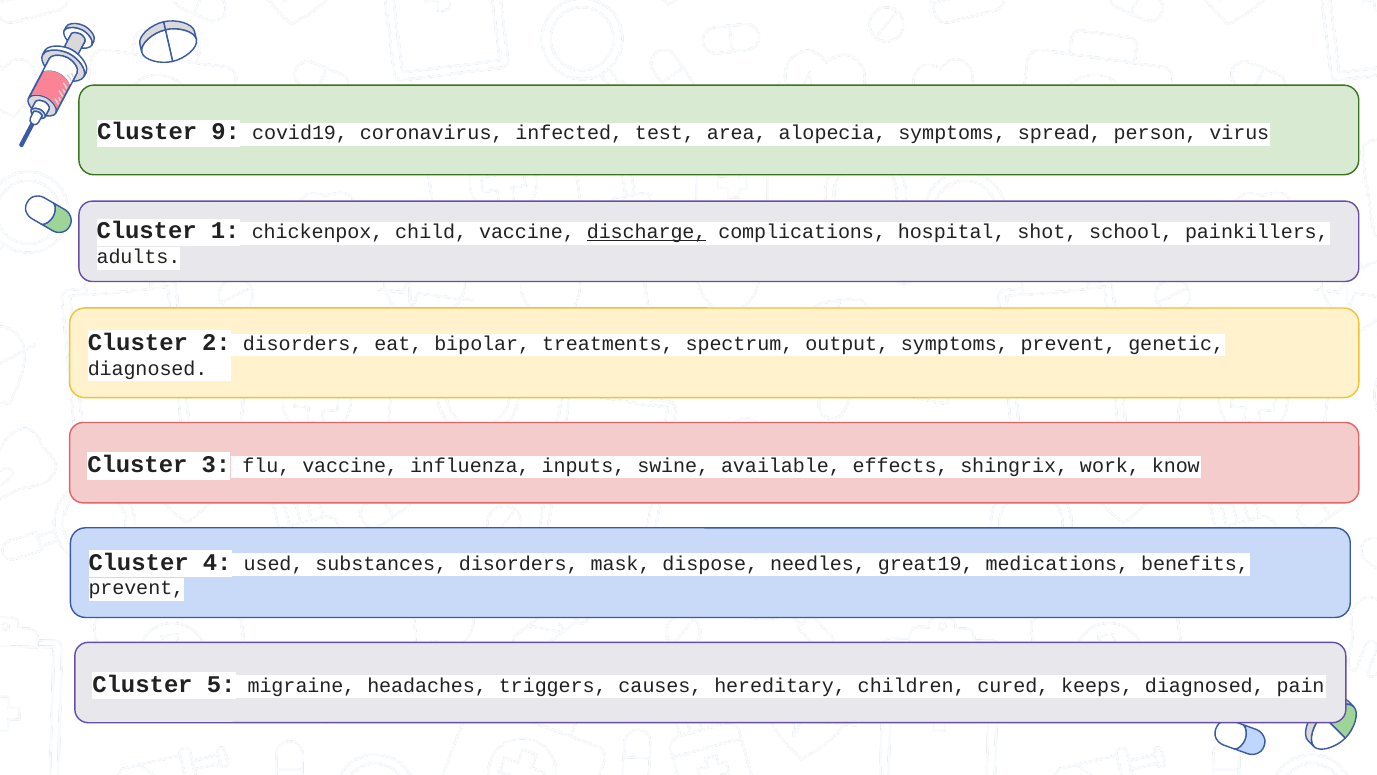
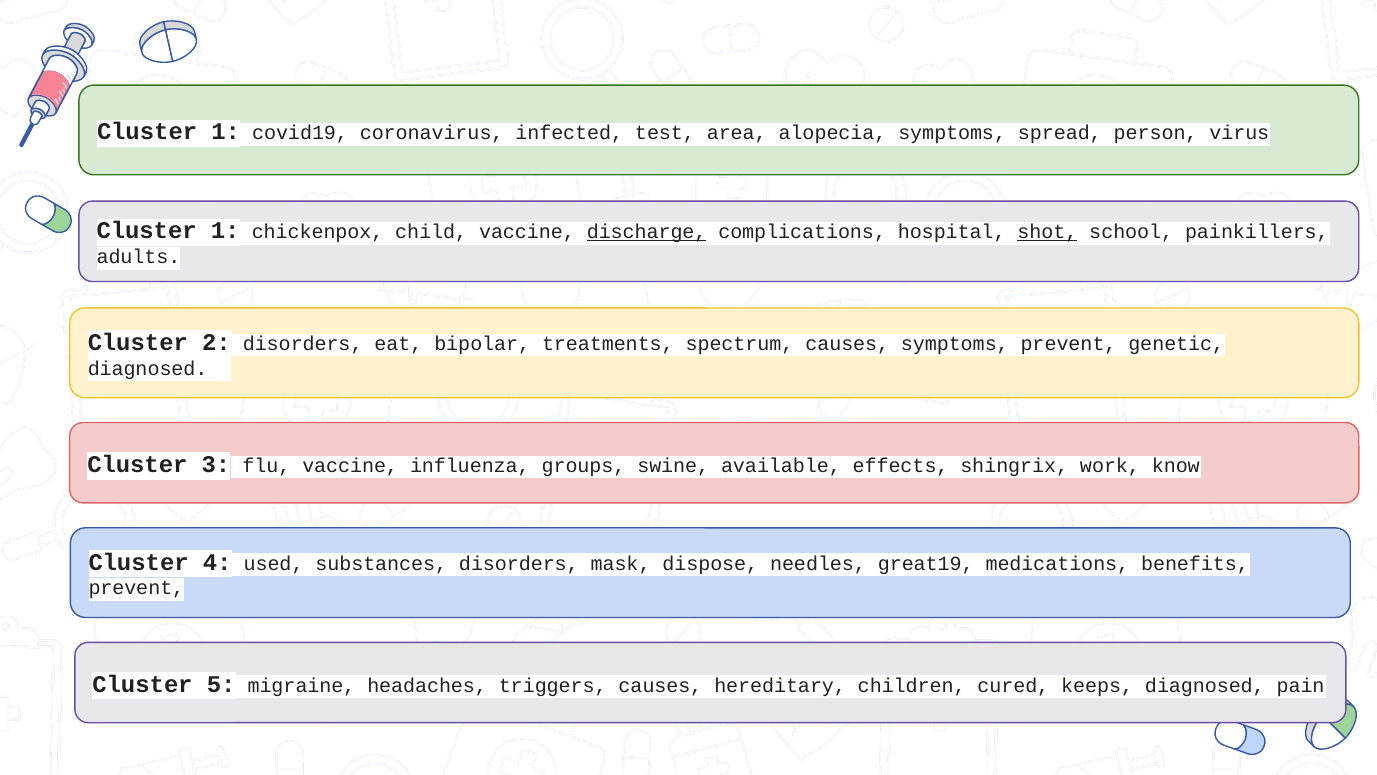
9: 9 -> 1 (226, 131)
shot underline: none -> present (1047, 232)
spectrum output: output -> causes (847, 343)
inputs: inputs -> groups (584, 465)
